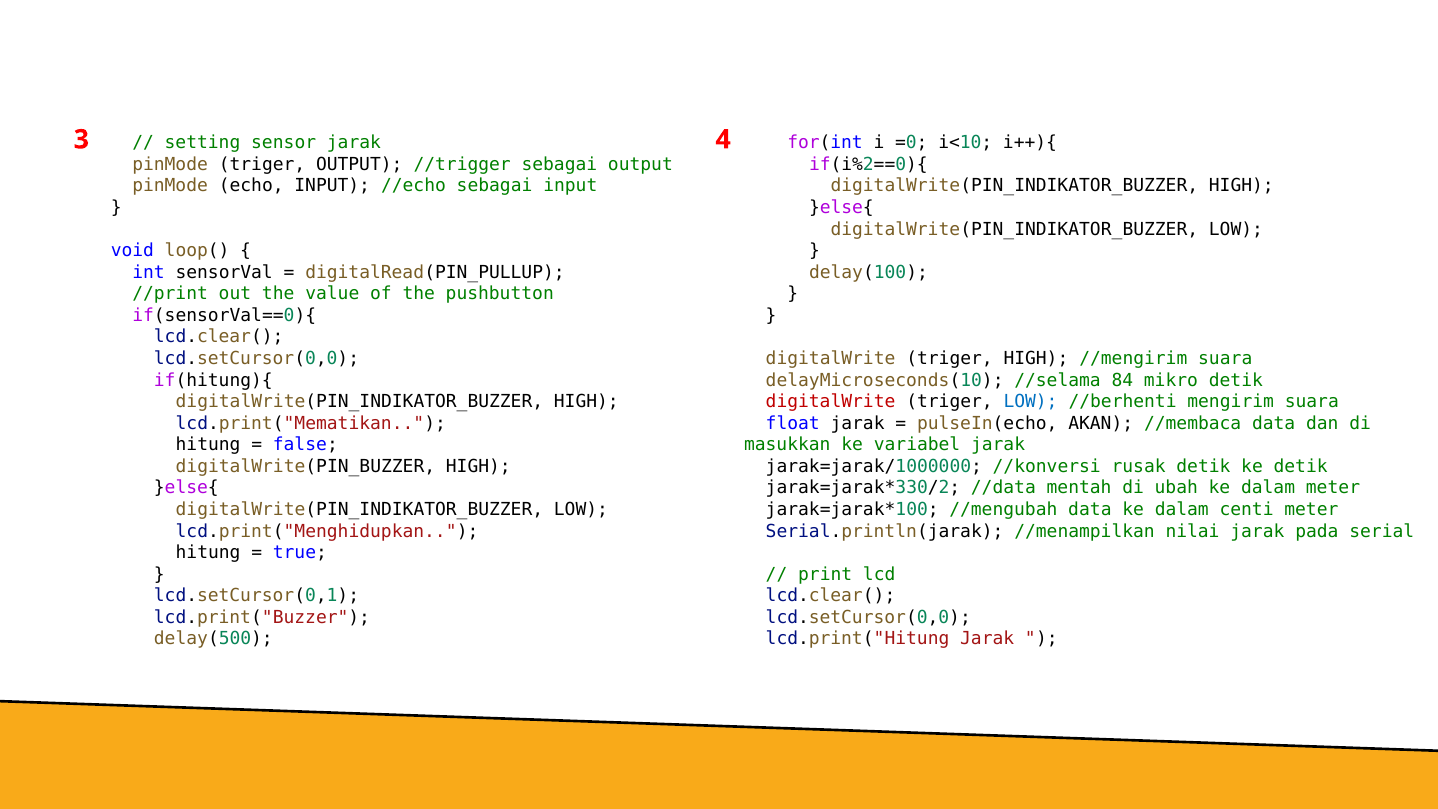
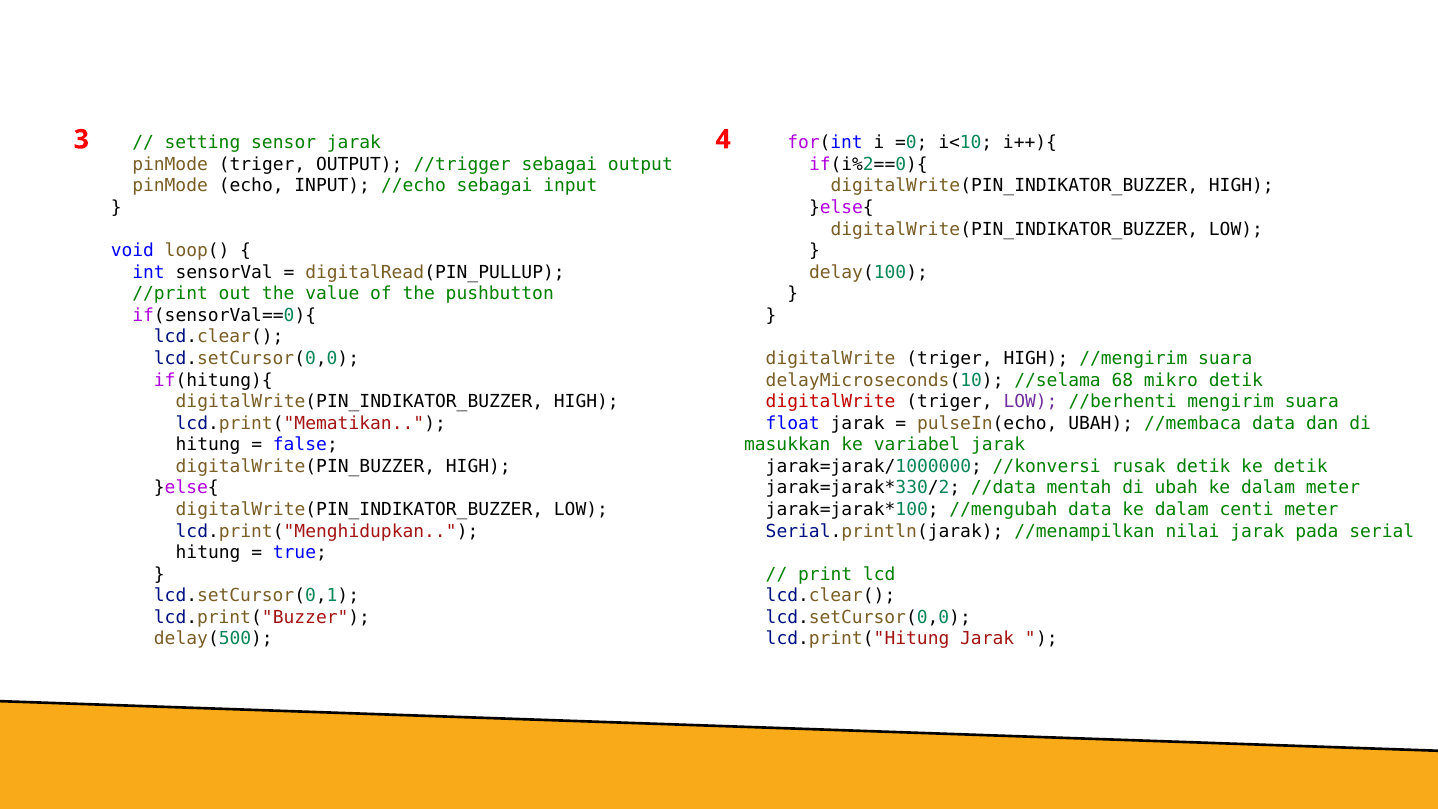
84: 84 -> 68 (1122, 380)
LOW colour: blue -> purple (1031, 402)
pulseIn(echo AKAN: AKAN -> UBAH (1101, 423)
